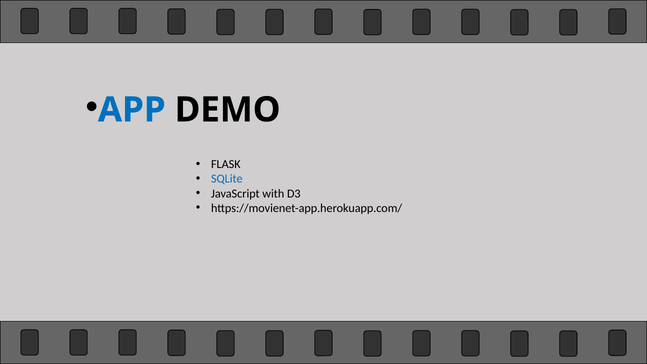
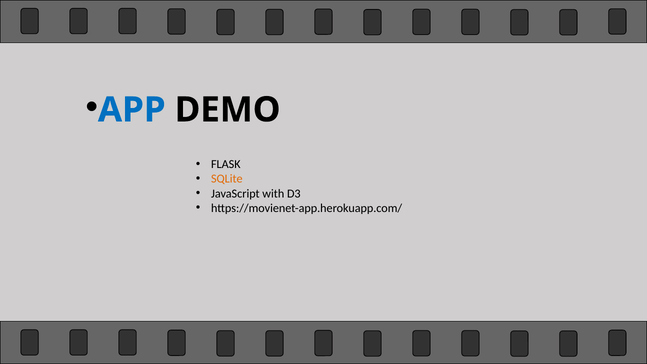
SQLite colour: blue -> orange (227, 179)
